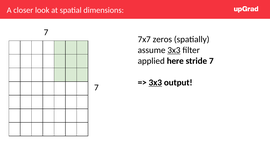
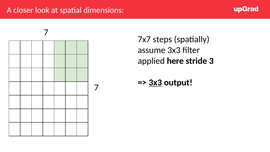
zeros: zeros -> steps (162, 39)
3x3 underline: present -> none (174, 50)
stride 7: 7 -> 3 (211, 61)
